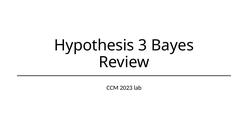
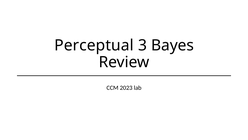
Hypothesis: Hypothesis -> Perceptual (94, 45)
